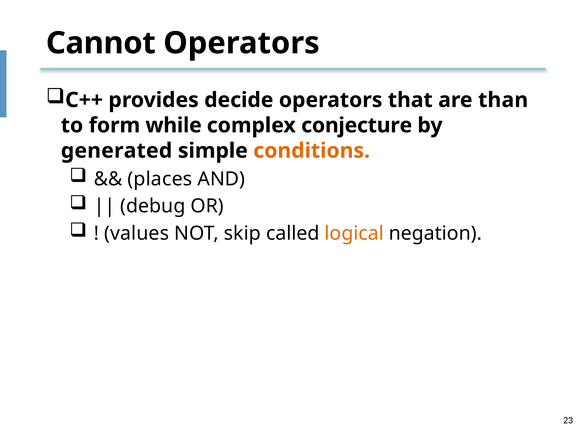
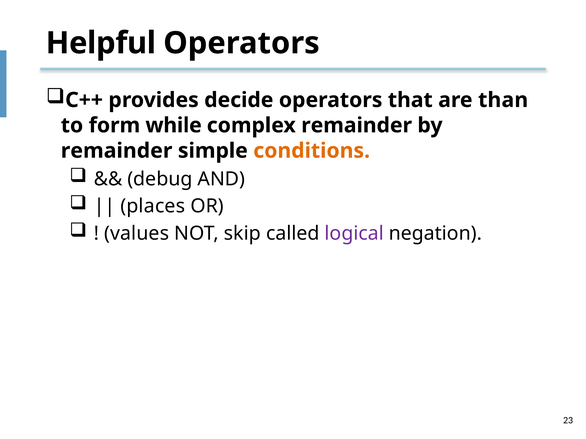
Cannot: Cannot -> Helpful (101, 43)
complex conjecture: conjecture -> remainder (357, 126)
generated: generated -> remainder (117, 151)
places: places -> debug (160, 179)
debug: debug -> places (153, 206)
logical colour: orange -> purple (354, 234)
